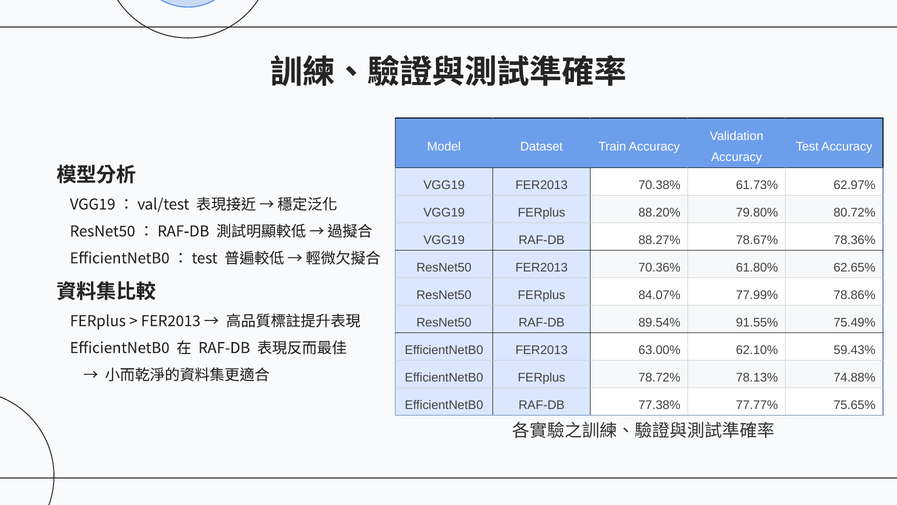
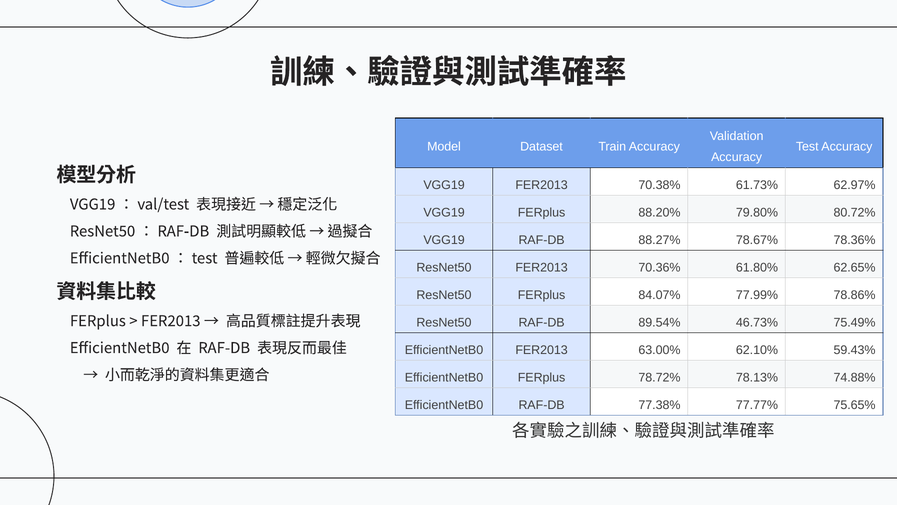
91.55%: 91.55% -> 46.73% (757, 322)
